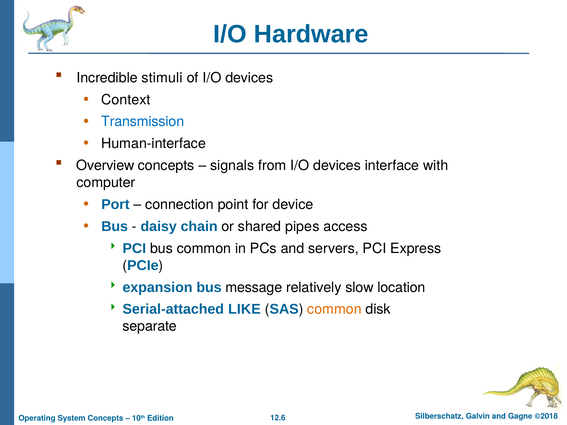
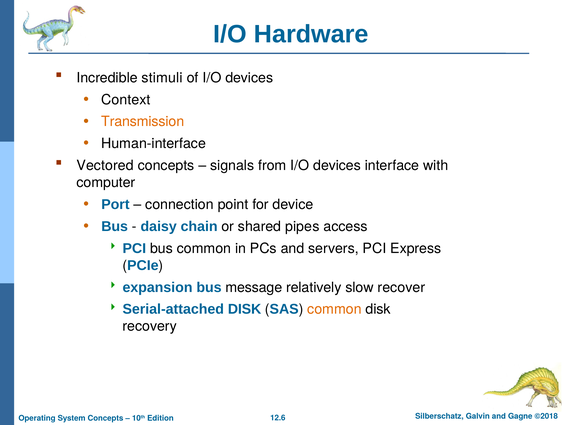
Transmission colour: blue -> orange (143, 122)
Overview: Overview -> Vectored (105, 166)
location: location -> recover (401, 288)
Serial-attached LIKE: LIKE -> DISK (245, 309)
separate: separate -> recovery (150, 327)
